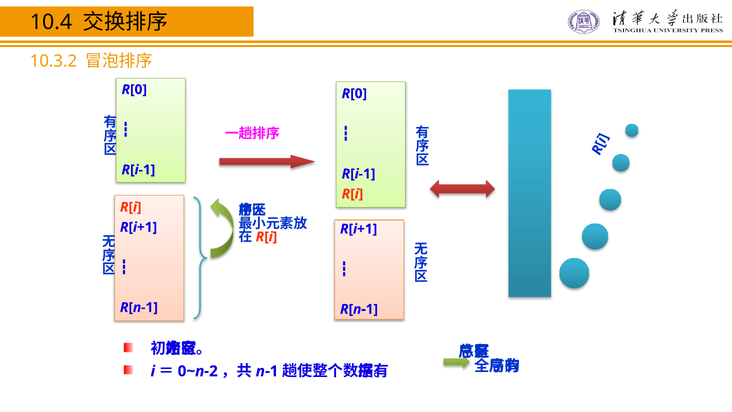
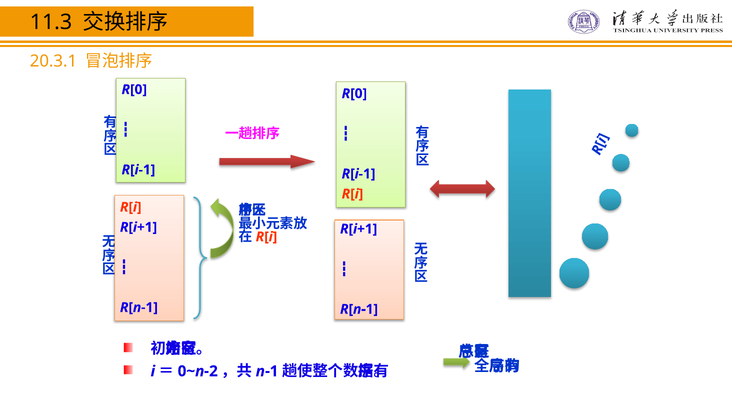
10.4: 10.4 -> 11.3 (51, 22)
10.3.2: 10.3.2 -> 20.3.1 (53, 61)
